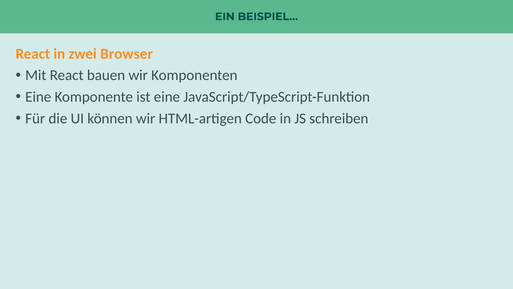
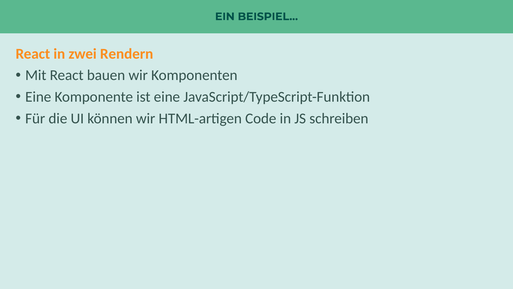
Browser: Browser -> Rendern (127, 54)
